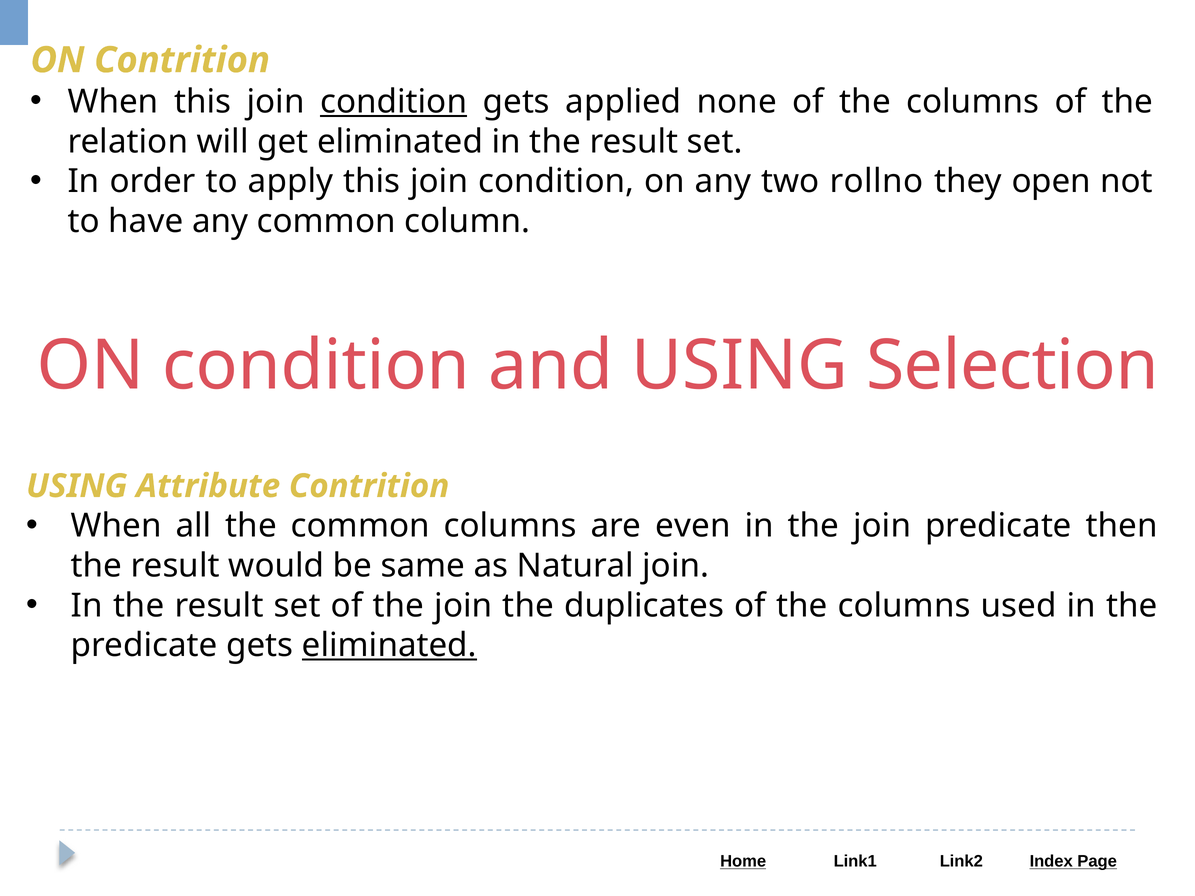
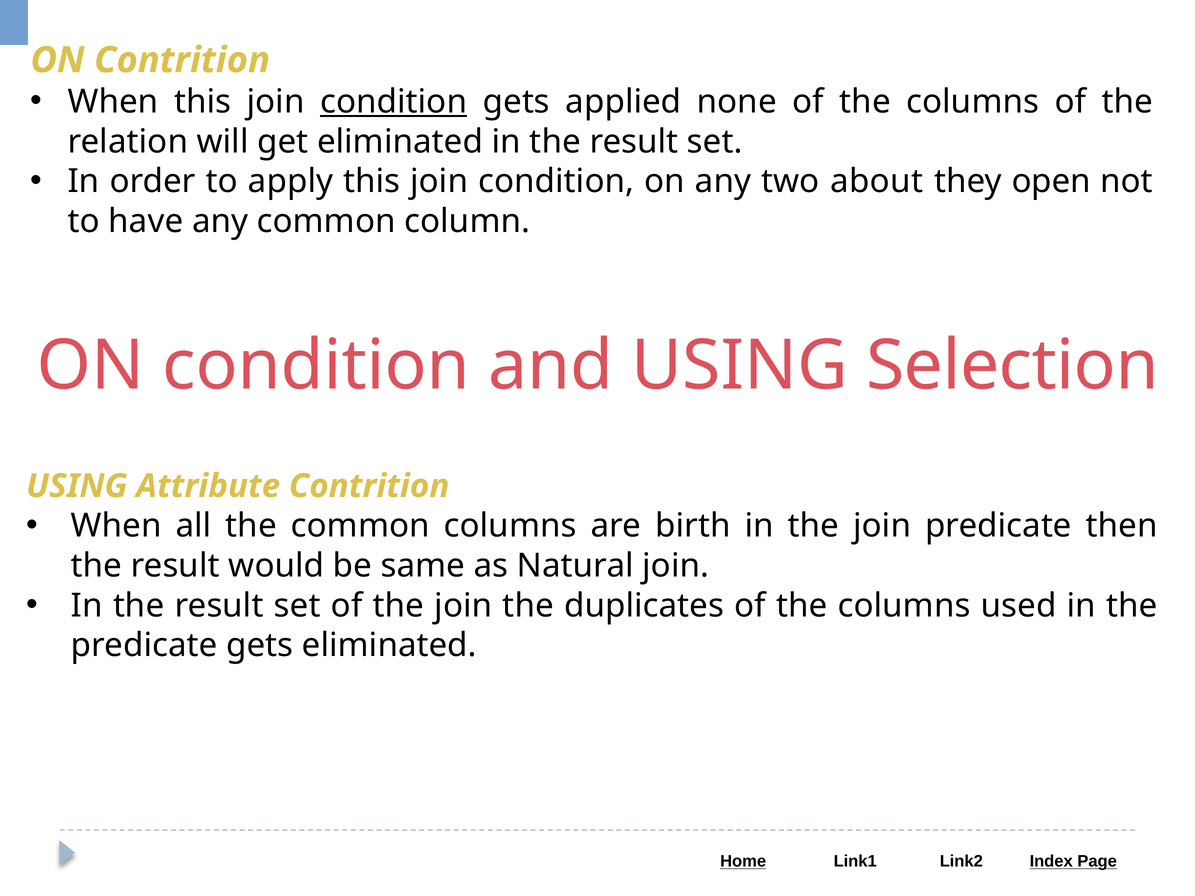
rollno: rollno -> about (877, 182)
even: even -> birth (693, 526)
eliminated underline: present -> none (389, 646)
